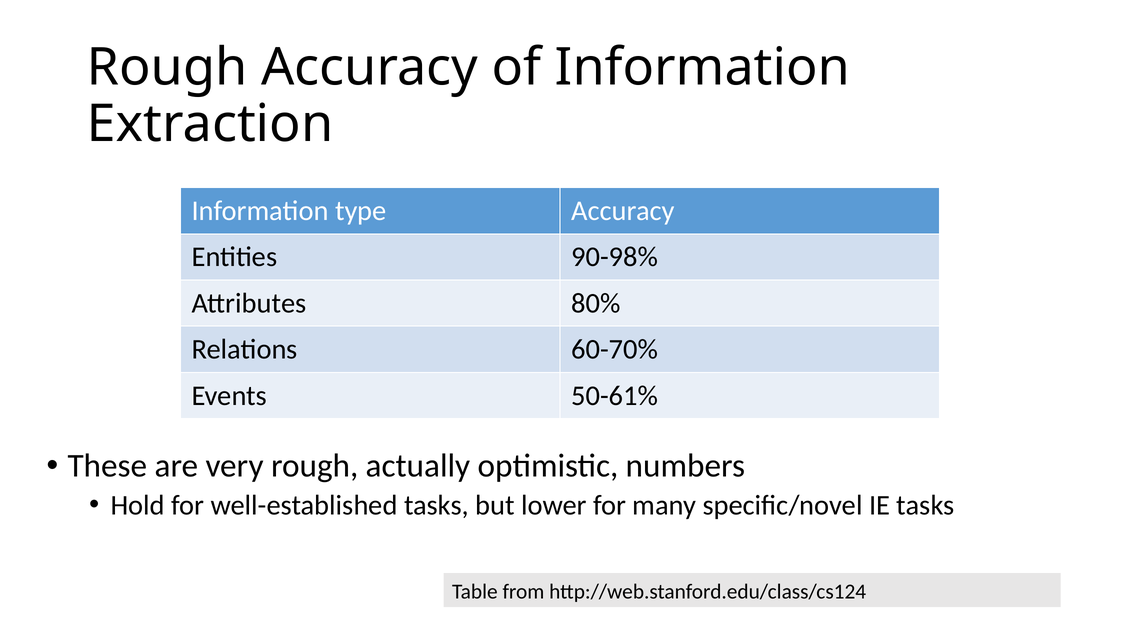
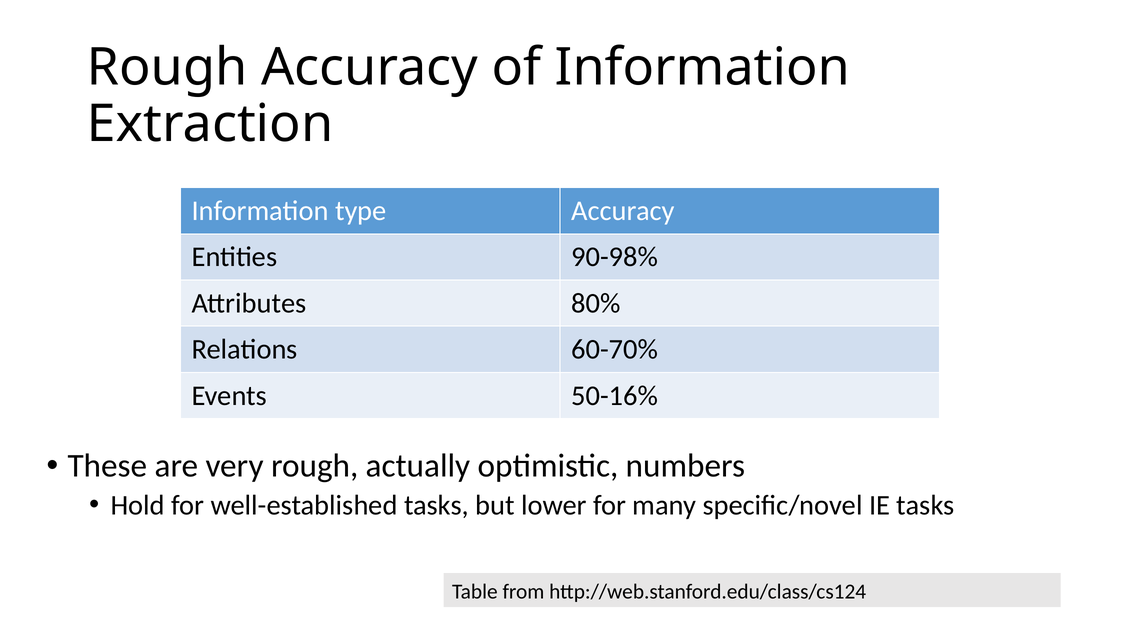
50-61%: 50-61% -> 50-16% (615, 395)
